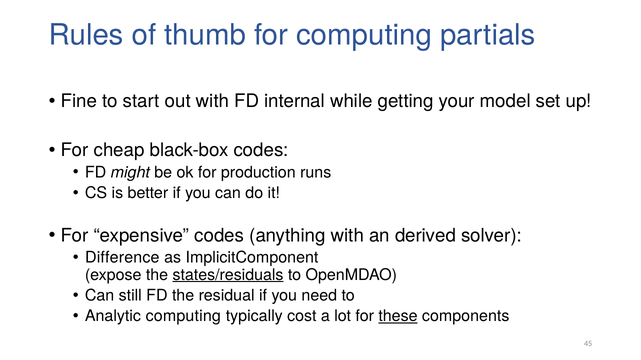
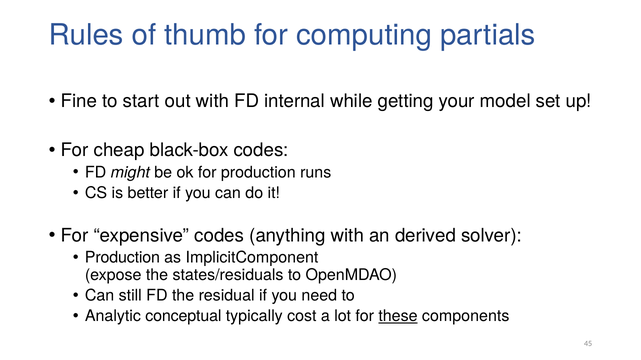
Difference: Difference -> Production (122, 258)
states/residuals underline: present -> none (228, 275)
Analytic computing: computing -> conceptual (183, 317)
